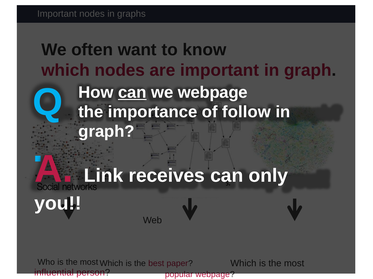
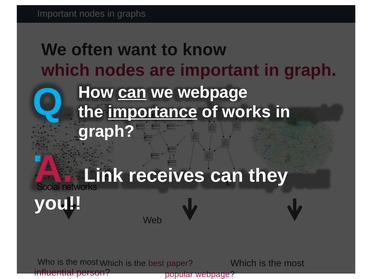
importance underline: none -> present (153, 112)
follow: follow -> works (246, 112)
only: only -> they (268, 176)
